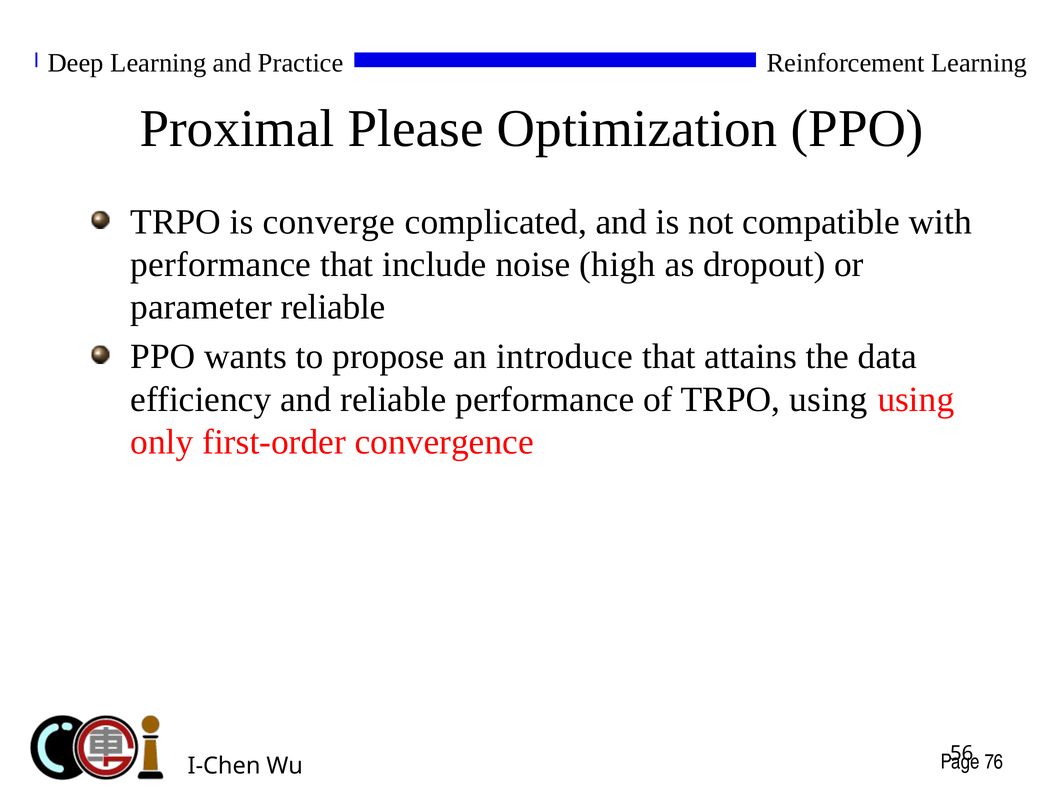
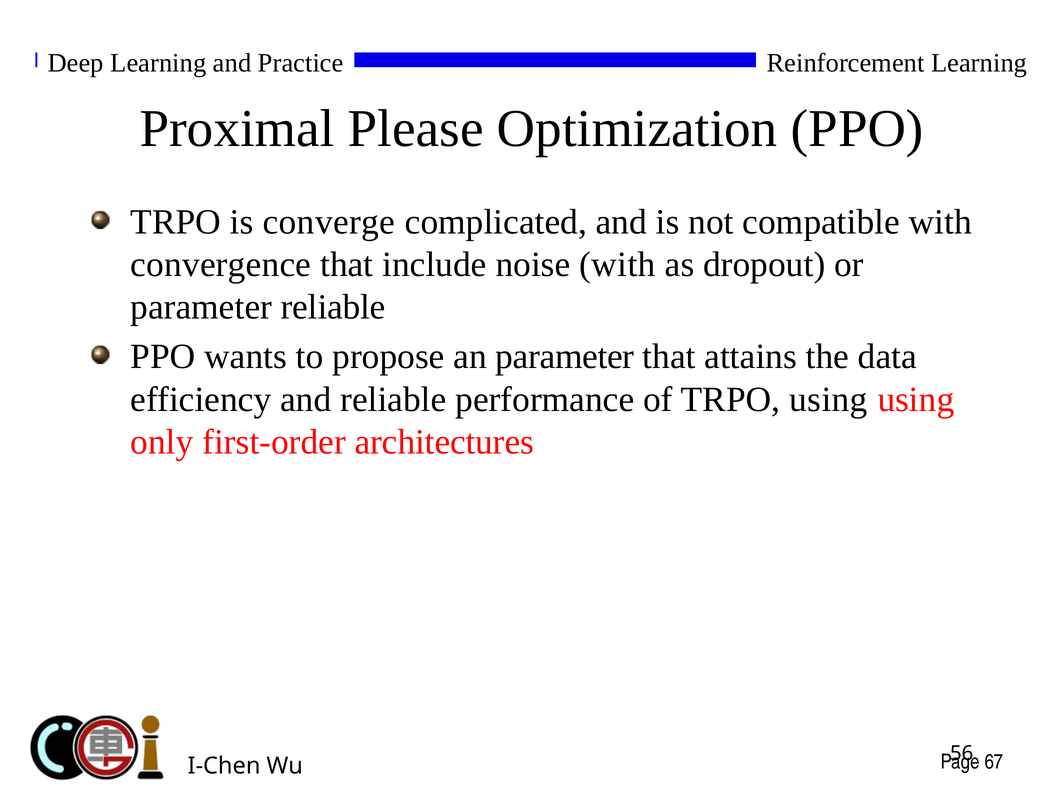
performance: performance -> convergence (221, 265)
noise high: high -> with (617, 265)
an introduce: introduce -> parameter (565, 357)
convergence: convergence -> architectures (444, 442)
76: 76 -> 67 (994, 762)
